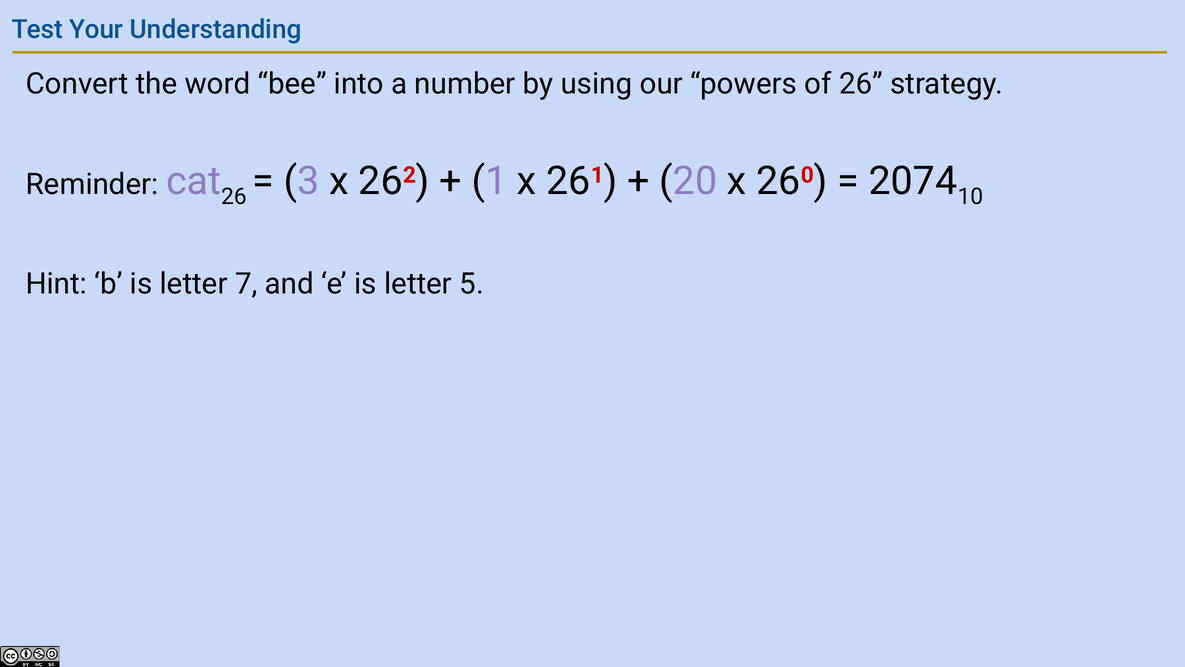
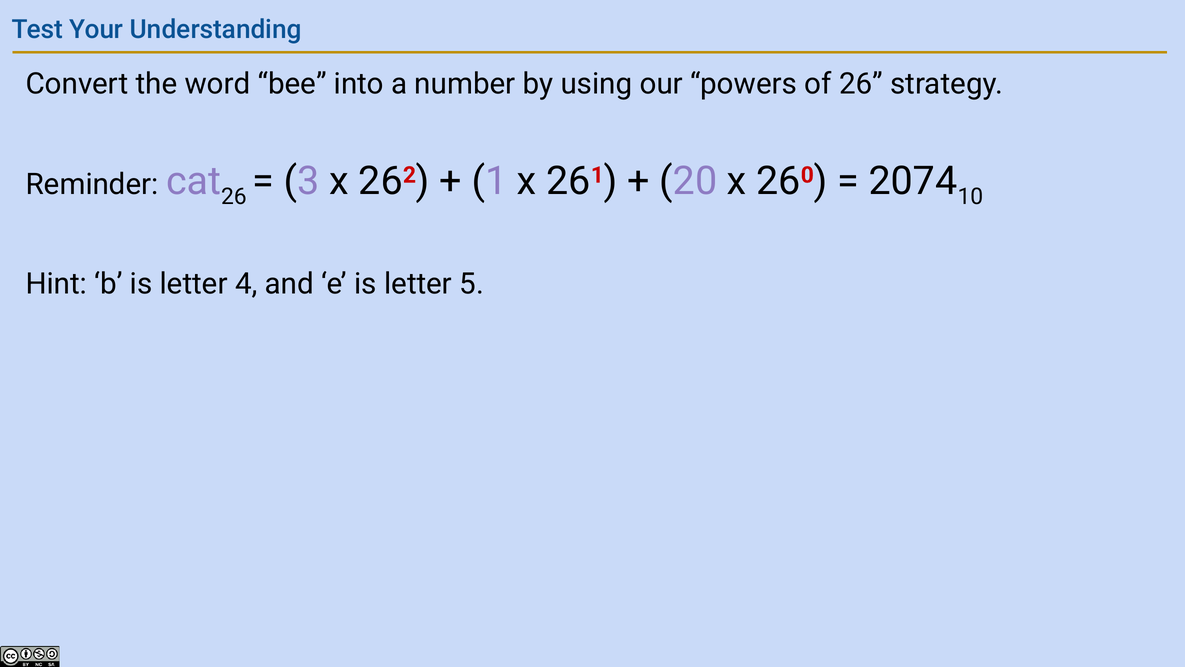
7: 7 -> 4 (246, 284)
